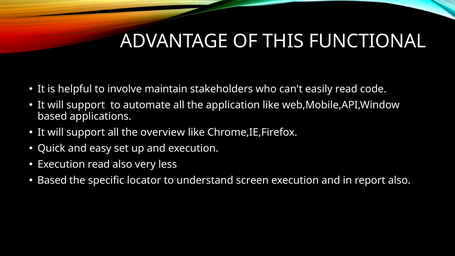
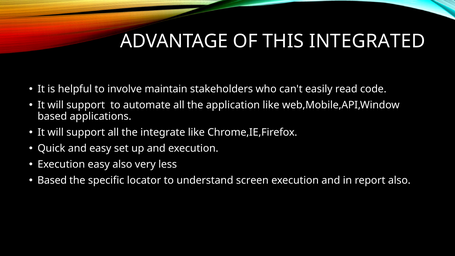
FUNCTIONAL: FUNCTIONAL -> INTEGRATED (367, 41)
overview: overview -> integrate (163, 132)
Execution read: read -> easy (99, 164)
